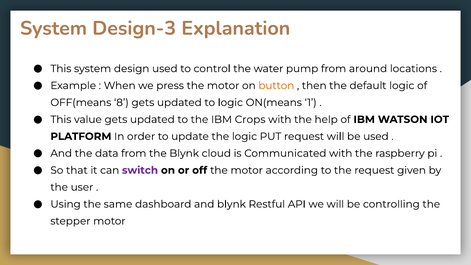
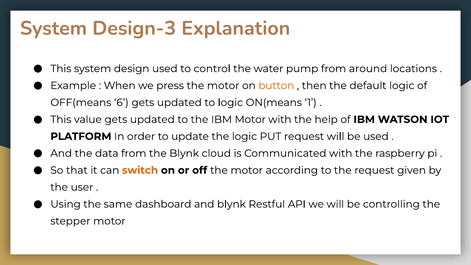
8: 8 -> 6 (121, 103)
IBM Crops: Crops -> Motor (250, 119)
switch colour: purple -> orange (140, 170)
